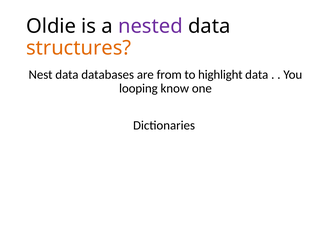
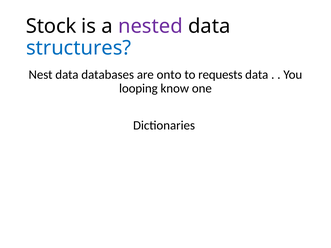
Oldie: Oldie -> Stock (51, 26)
structures colour: orange -> blue (79, 48)
from: from -> onto (169, 75)
highlight: highlight -> requests (220, 75)
